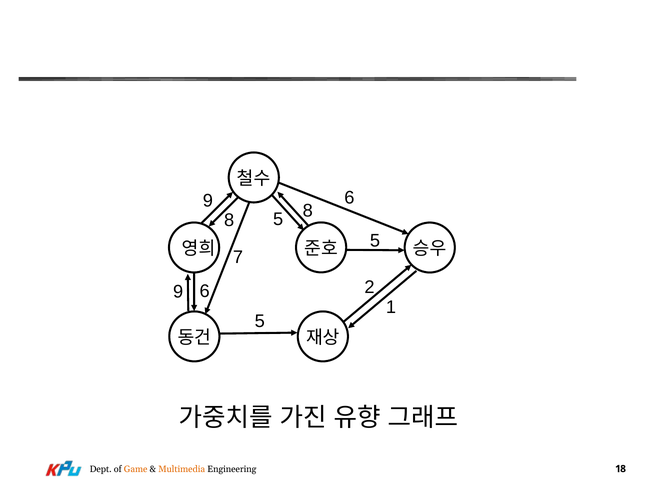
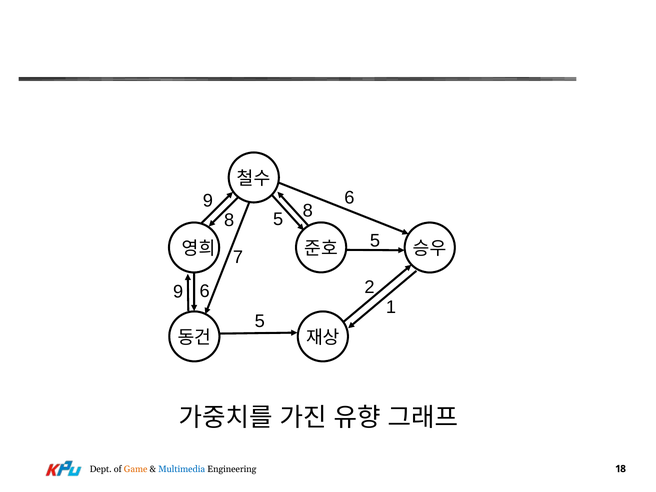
Multimedia colour: orange -> blue (182, 469)
